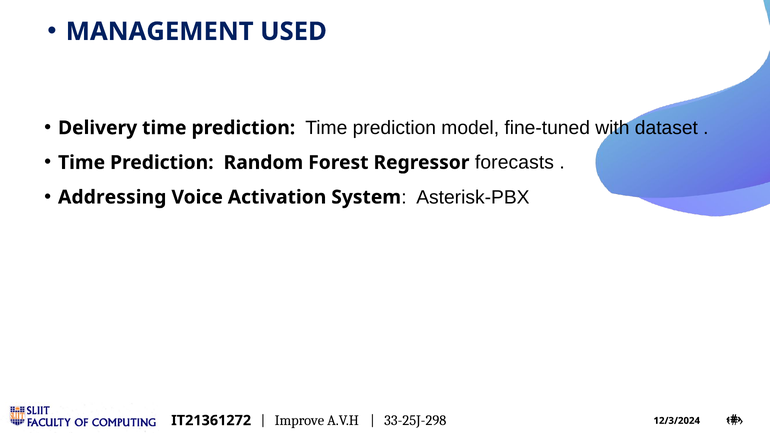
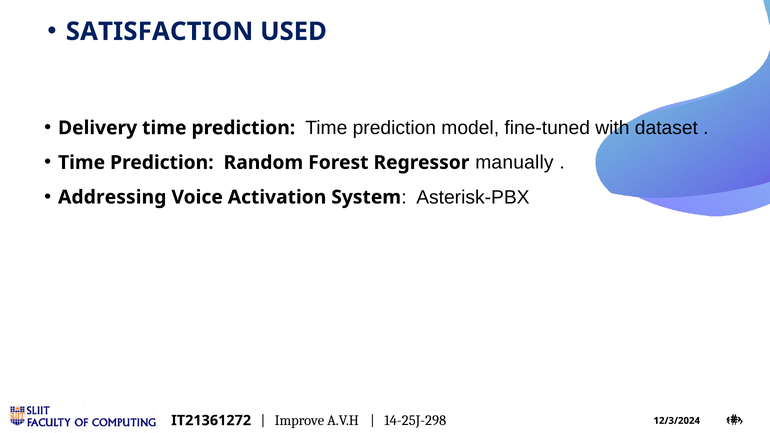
MANAGEMENT: MANAGEMENT -> SATISFACTION (160, 31)
forecasts: forecasts -> manually (514, 163)
33-25J-298: 33-25J-298 -> 14-25J-298 (415, 421)
